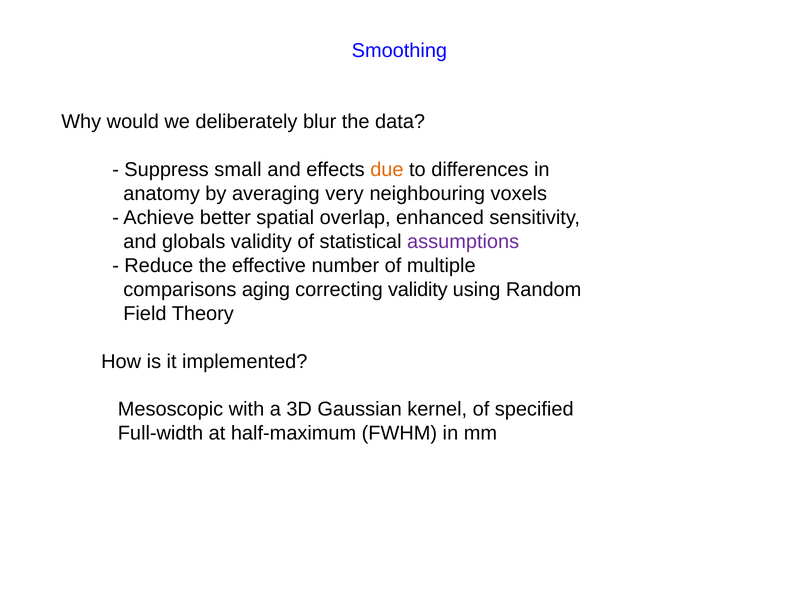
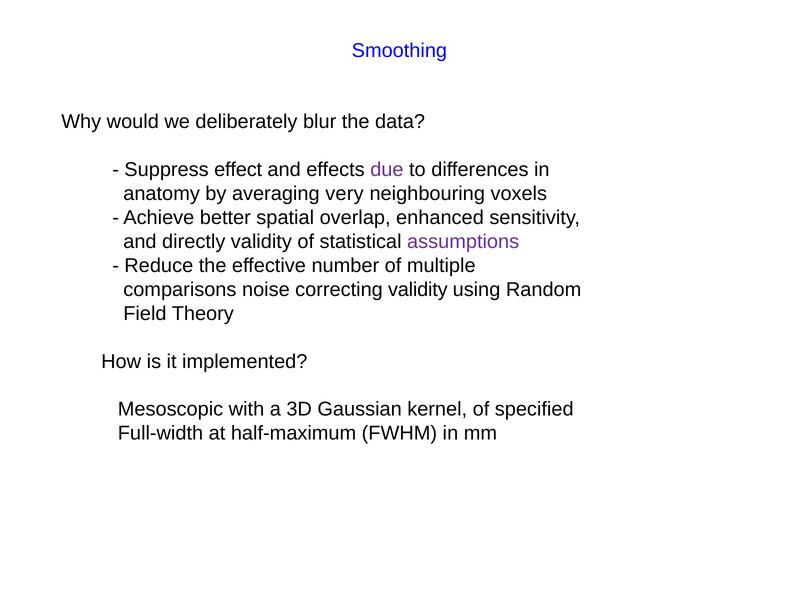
small: small -> effect (238, 170)
due colour: orange -> purple (387, 170)
globals: globals -> directly (194, 242)
aging: aging -> noise (266, 290)
